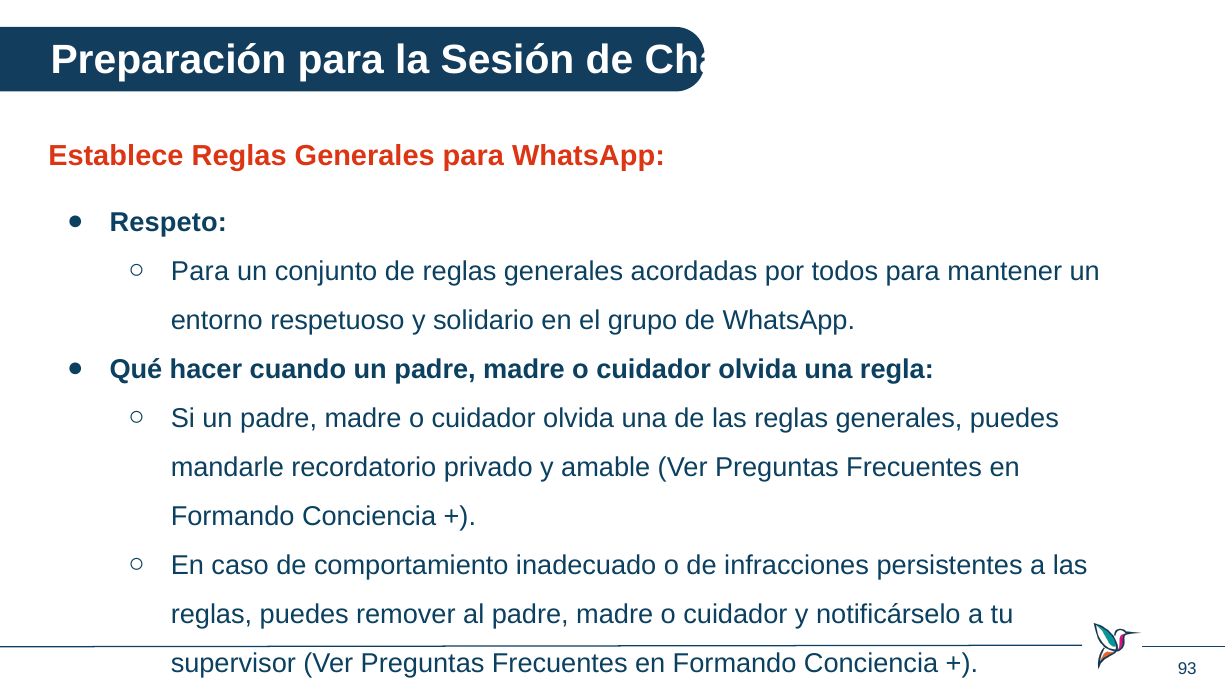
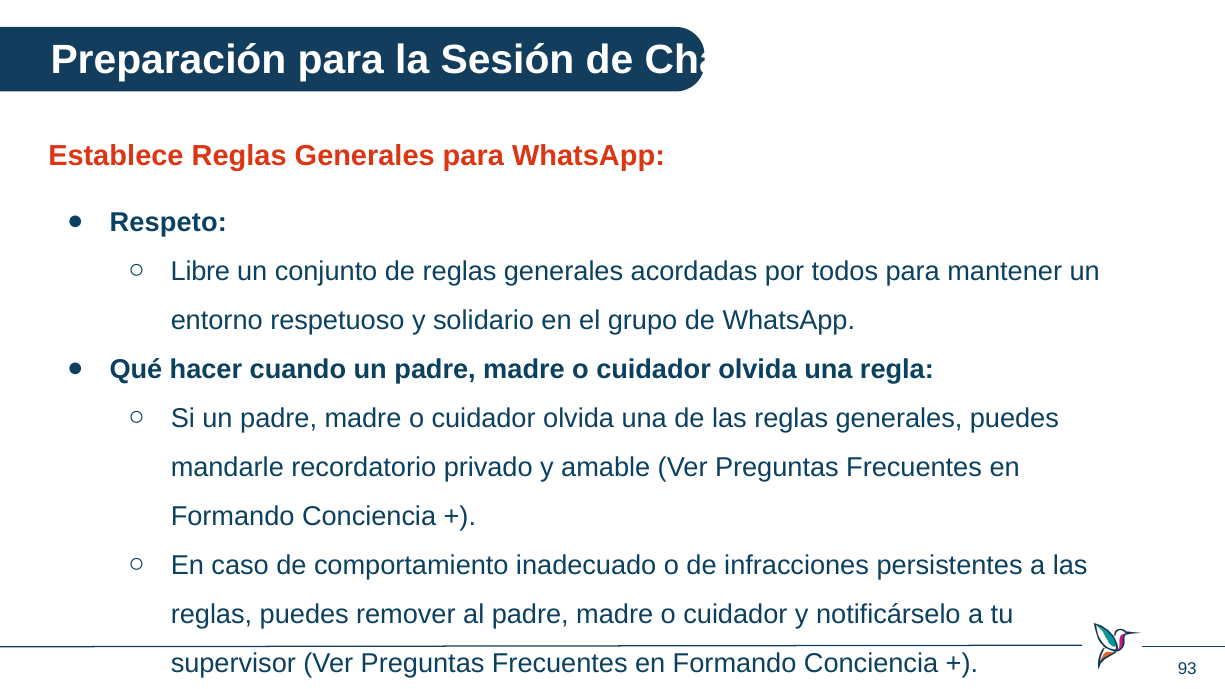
Para: Para -> Libre (200, 272)
